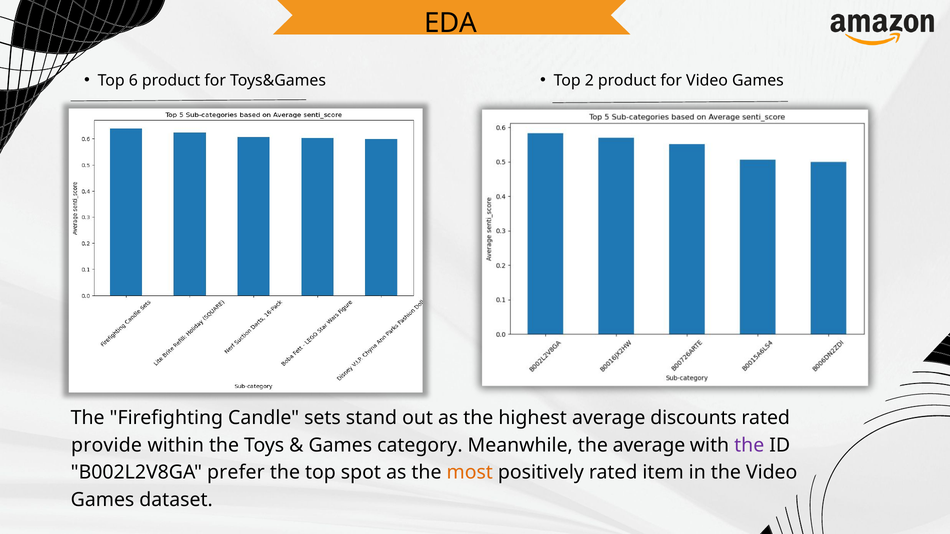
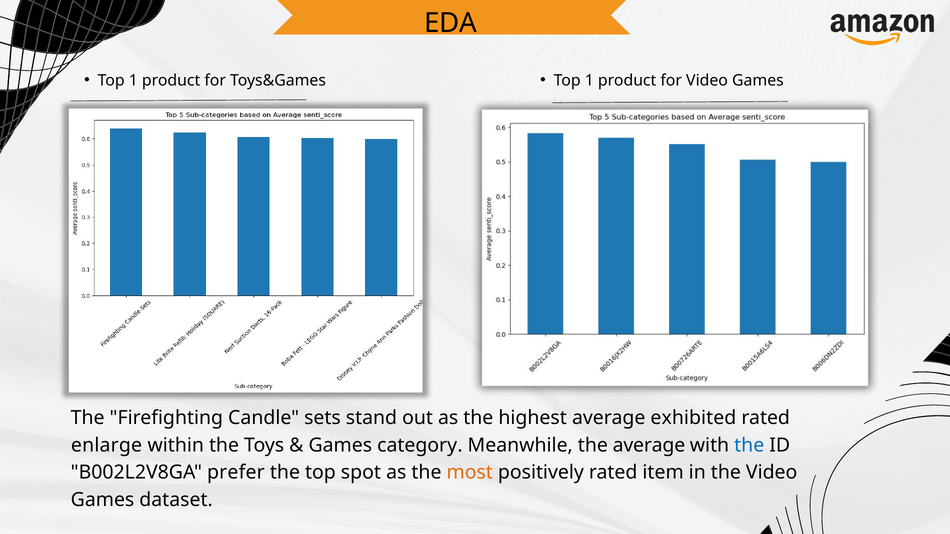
6: 6 -> 1 (133, 80)
2: 2 -> 1 (589, 80)
discounts: discounts -> exhibited (693, 418)
provide: provide -> enlarge (107, 446)
the colour: purple -> blue (749, 446)
